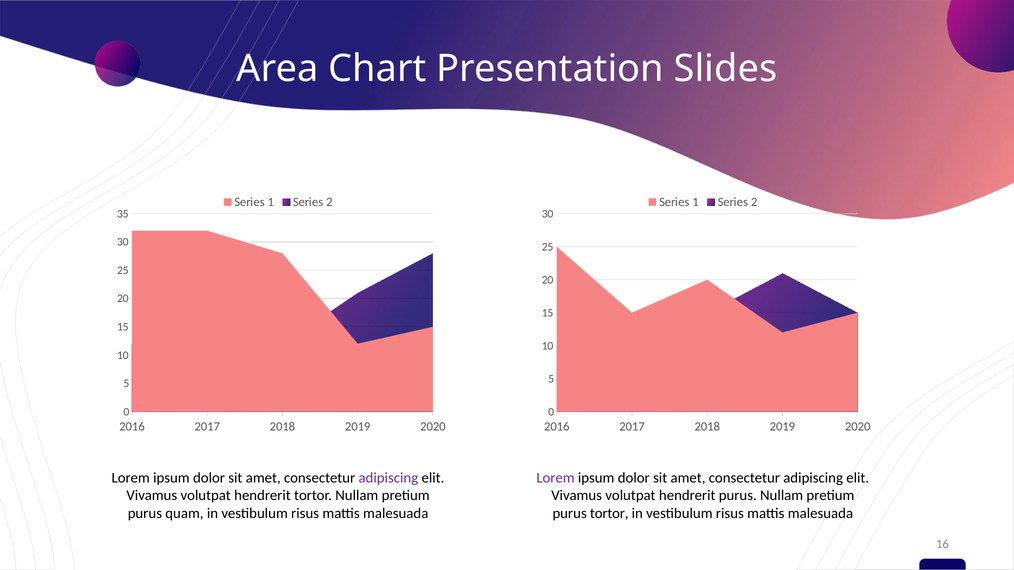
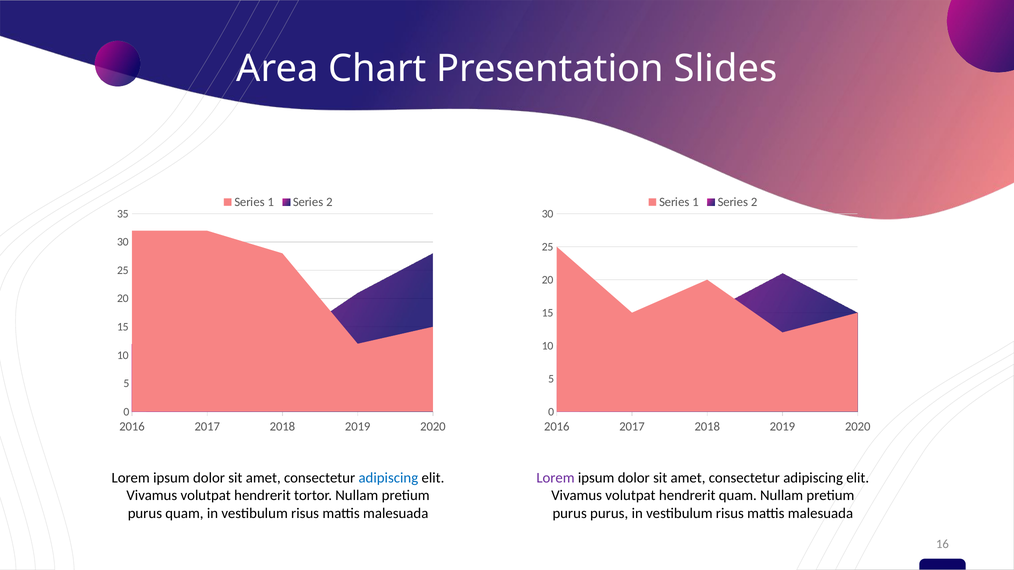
adipiscing colour: purple -> blue (388, 478)
hendrerit purus: purus -> quam (738, 496)
purus tortor: tortor -> purus (609, 514)
